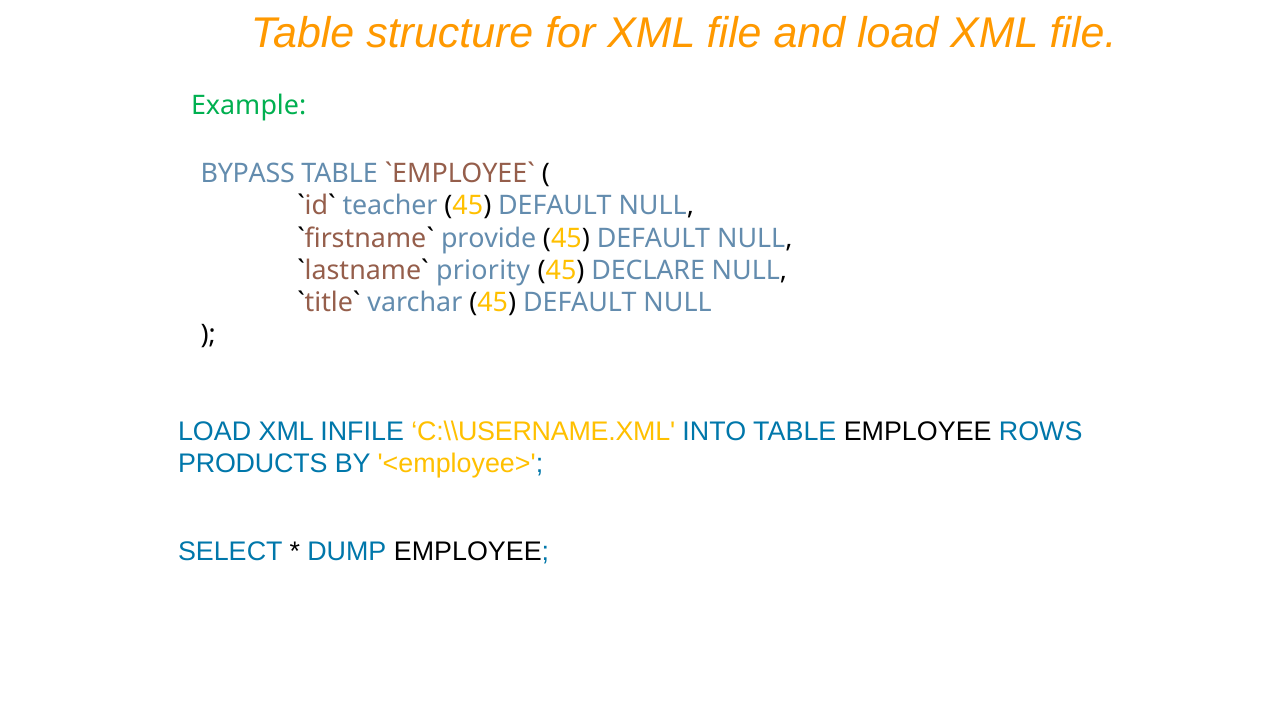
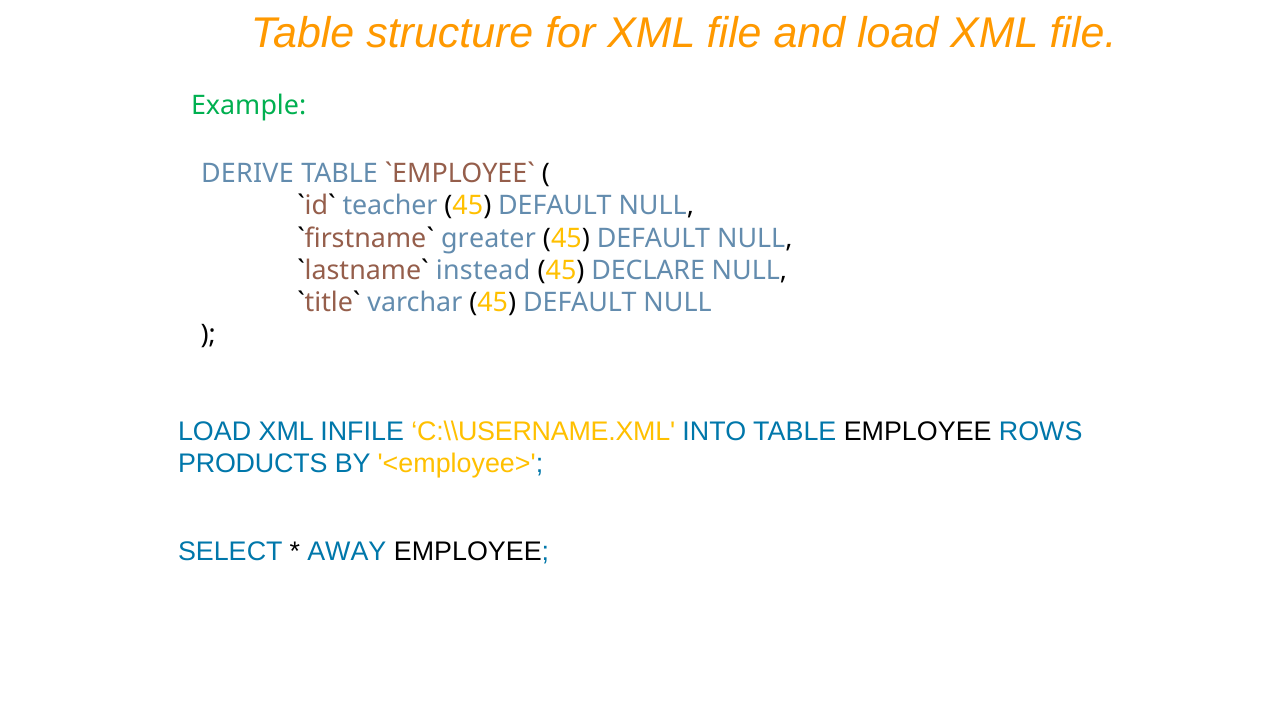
BYPASS: BYPASS -> DERIVE (247, 174)
provide: provide -> greater (488, 238)
priority: priority -> instead (483, 270)
DUMP: DUMP -> AWAY (347, 551)
